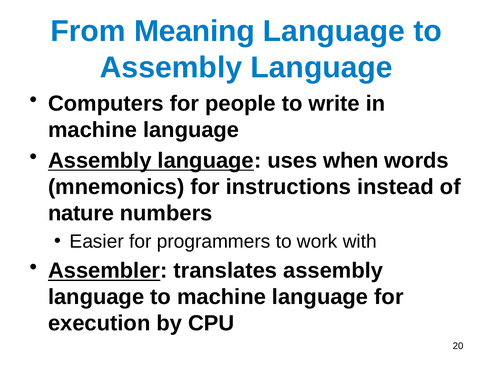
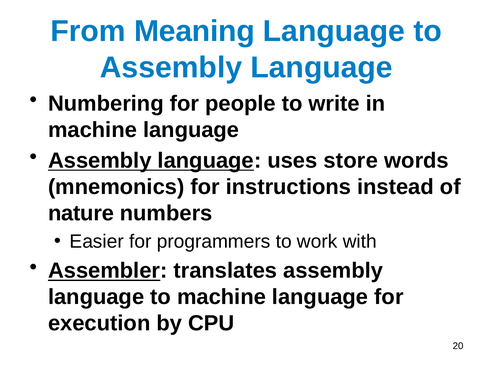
Computers: Computers -> Numbering (106, 103)
when: when -> store (351, 160)
